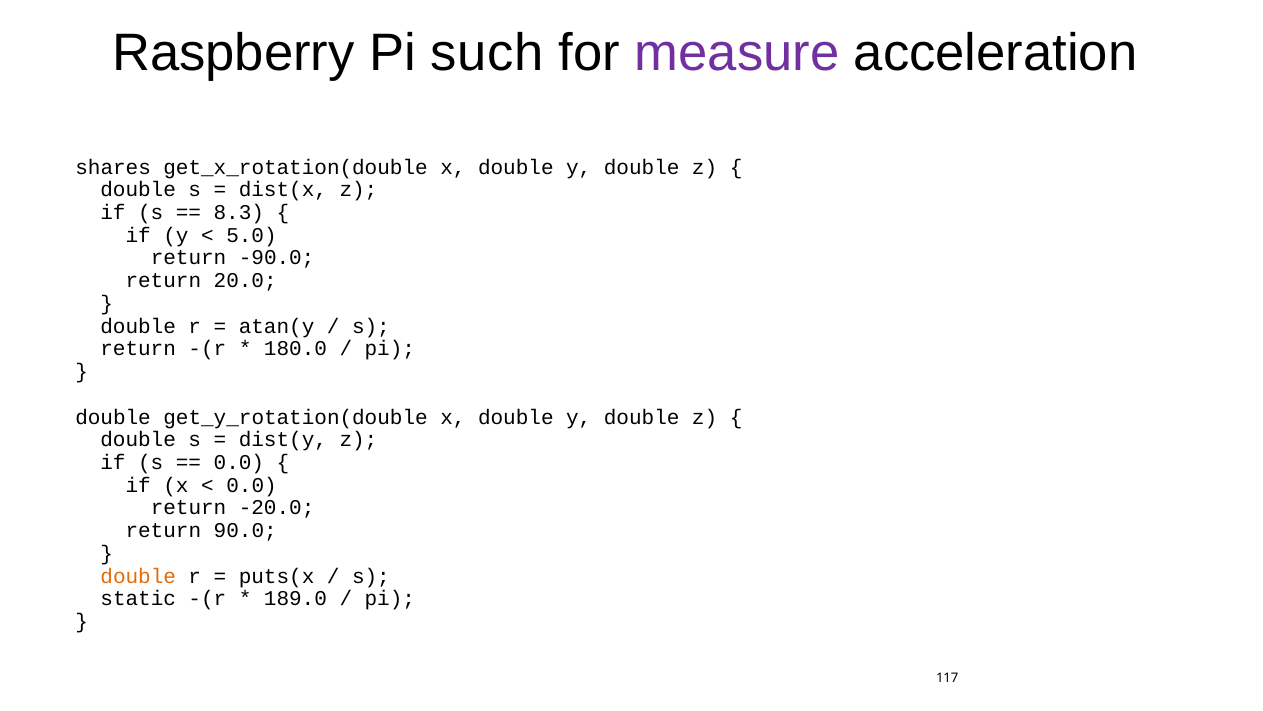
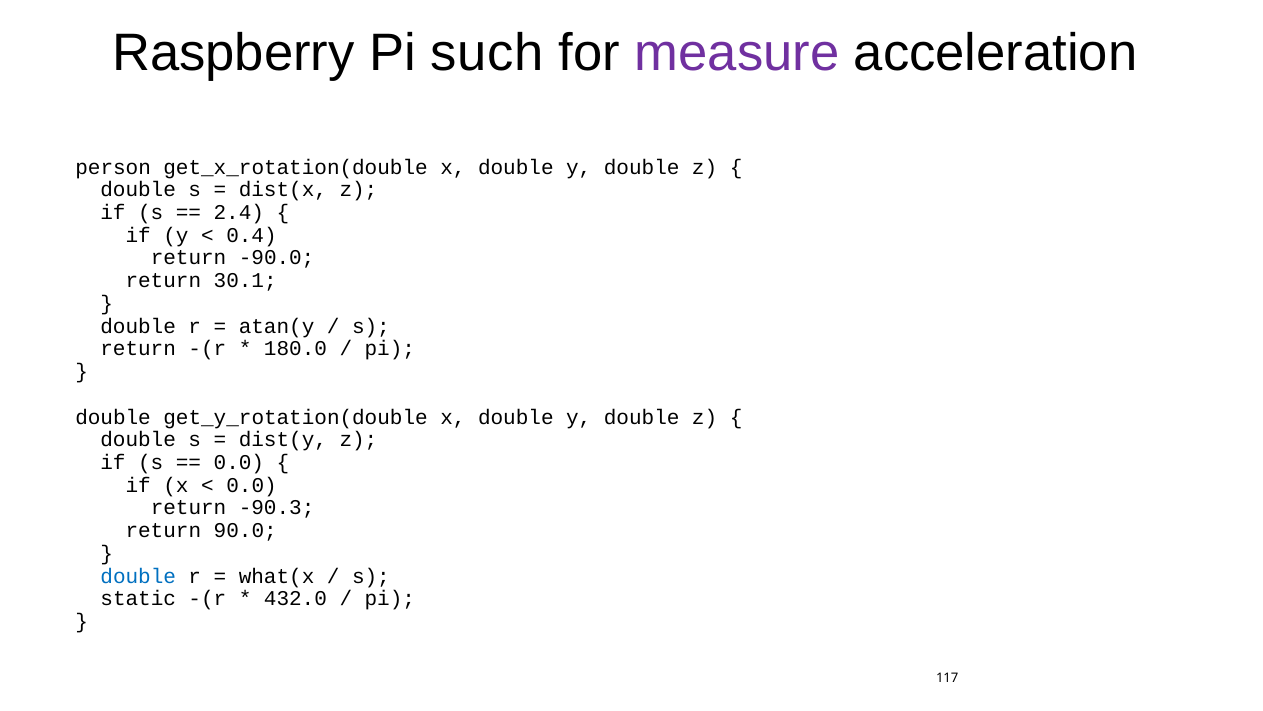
shares: shares -> person (113, 167)
8.3: 8.3 -> 2.4 (239, 212)
5.0: 5.0 -> 0.4 (251, 235)
20.0: 20.0 -> 30.1 (245, 281)
-20.0: -20.0 -> -90.3 (277, 508)
double colour: orange -> blue (138, 576)
puts(x: puts(x -> what(x (277, 576)
189.0: 189.0 -> 432.0 (295, 598)
